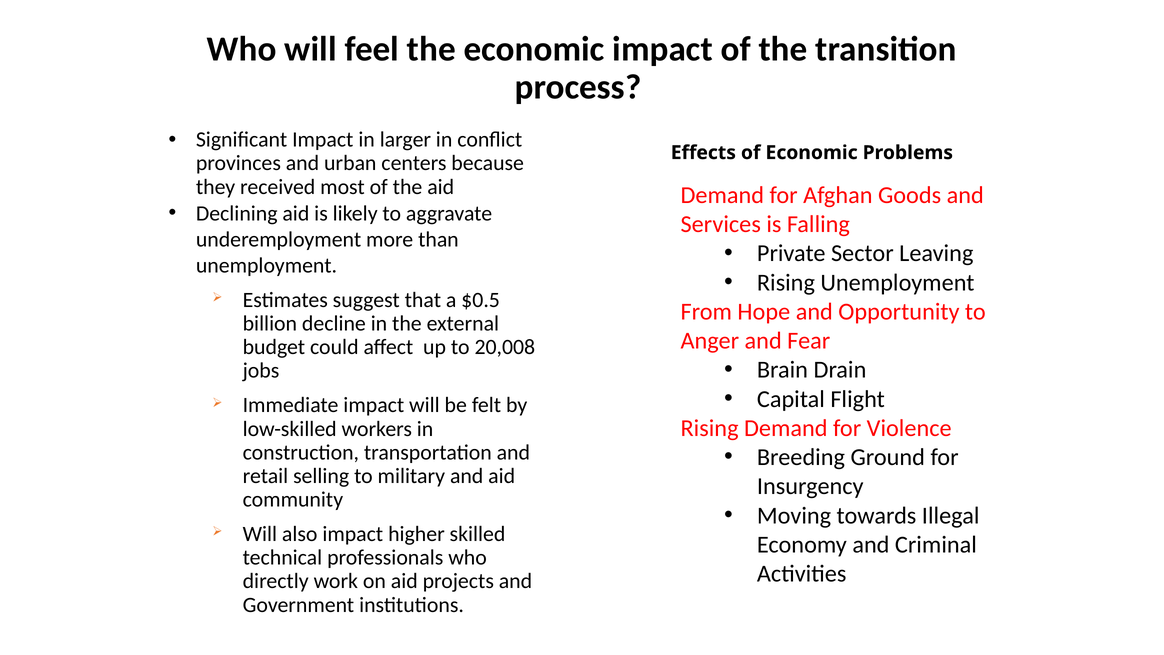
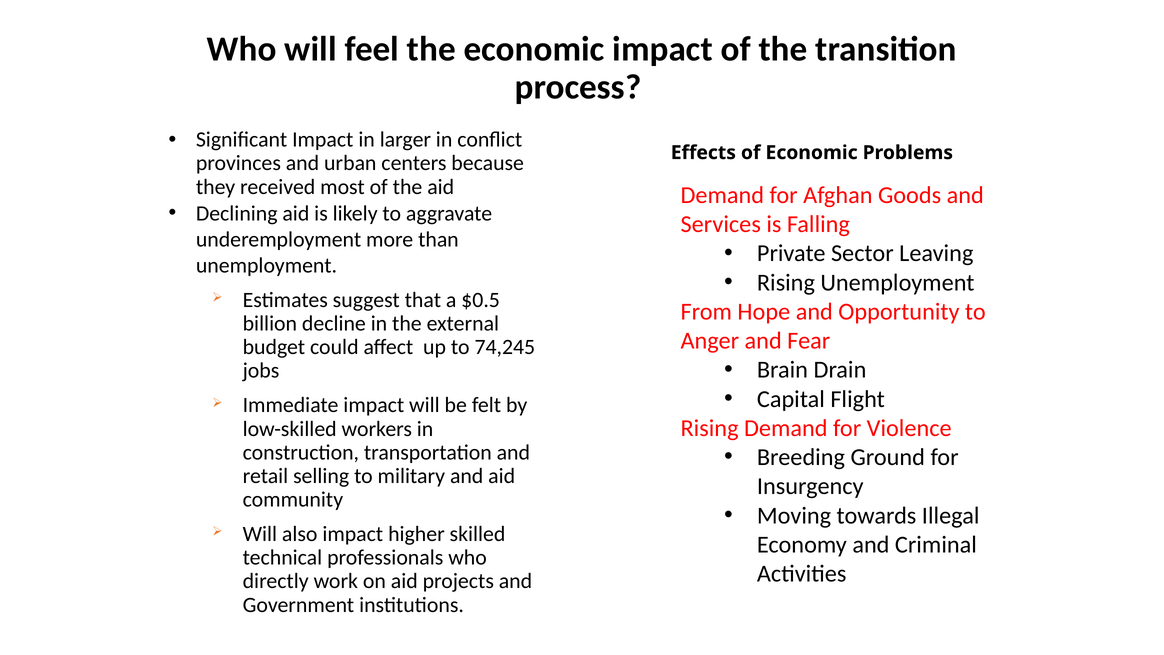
20,008: 20,008 -> 74,245 (505, 347)
